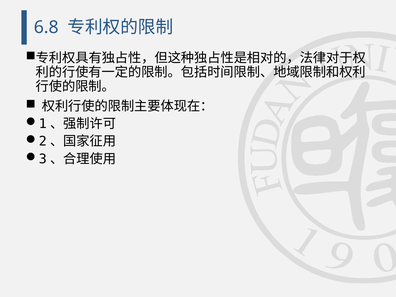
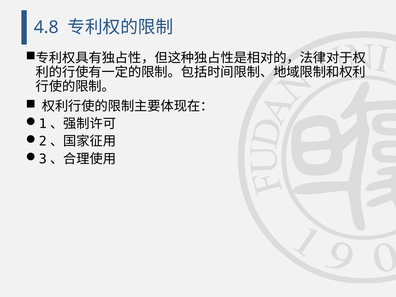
6.8: 6.8 -> 4.8 (46, 27)
